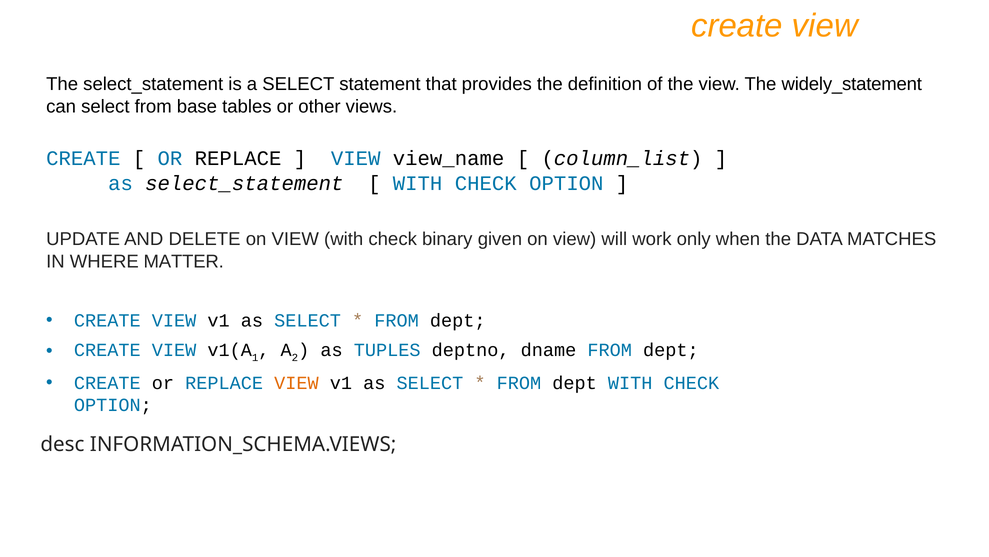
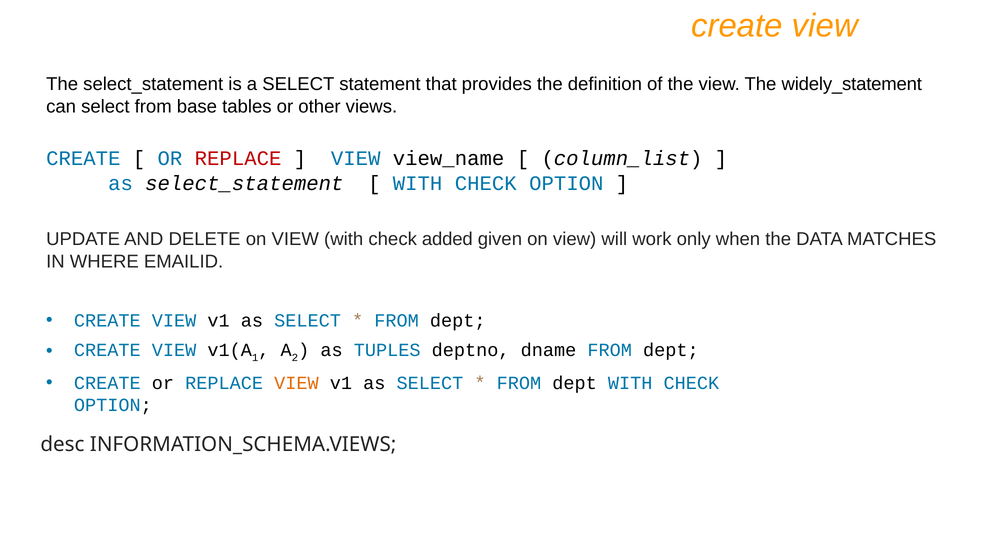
REPLACE colour: black -> red (238, 158)
binary: binary -> added (447, 239)
MATTER: MATTER -> EMAILID (184, 261)
